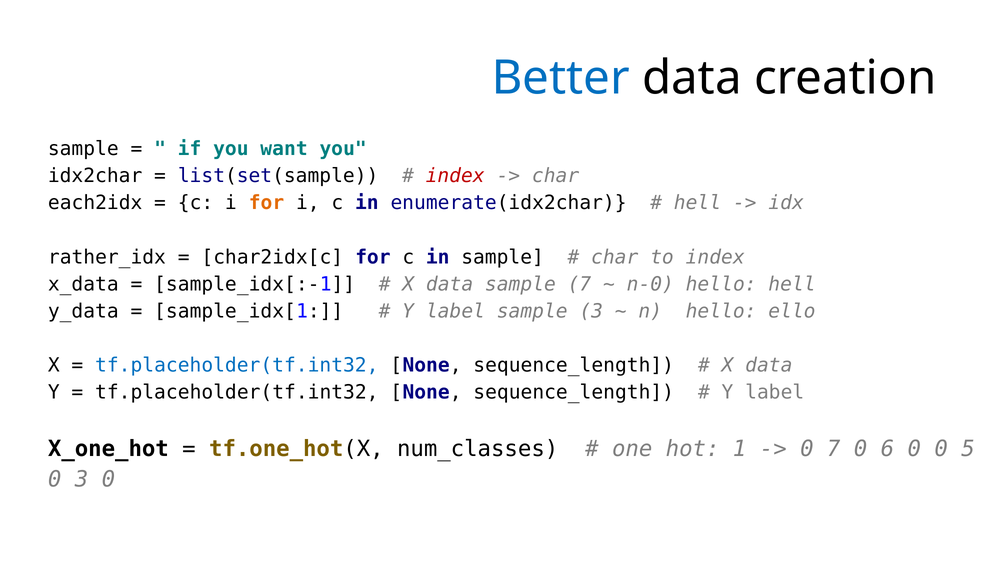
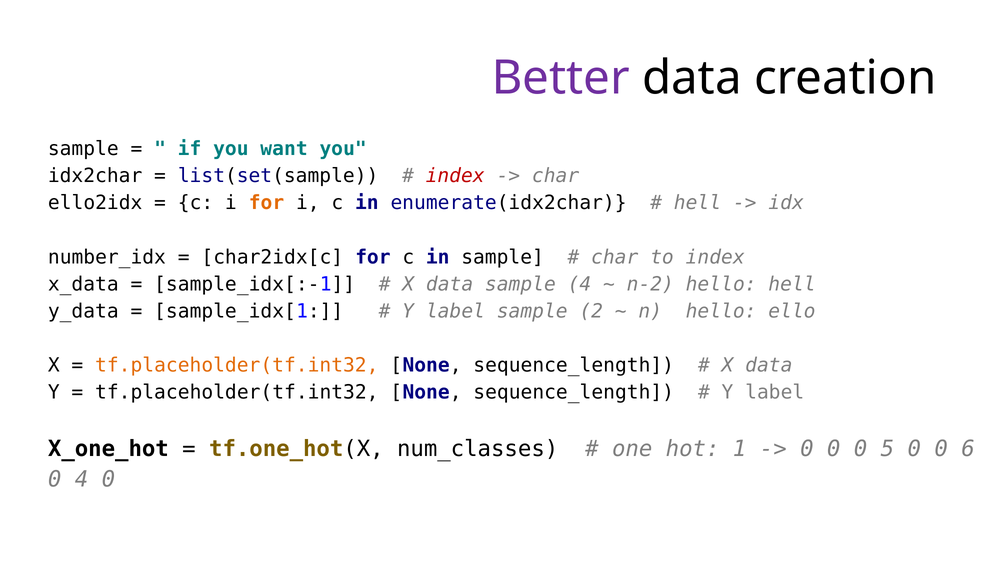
Better colour: blue -> purple (561, 78)
each2idx: each2idx -> ello2idx (95, 203)
rather_idx: rather_idx -> number_idx (107, 257)
sample 7: 7 -> 4 (579, 284)
n-0: n-0 -> n-2 (650, 284)
sample 3: 3 -> 2 (591, 311)
tf.placeholder(tf.int32 colour: blue -> orange (237, 365)
7: 7 -> 0 (834, 448)
6: 6 -> 5 (887, 448)
5: 5 -> 6 (968, 448)
0 3: 3 -> 4 (82, 479)
